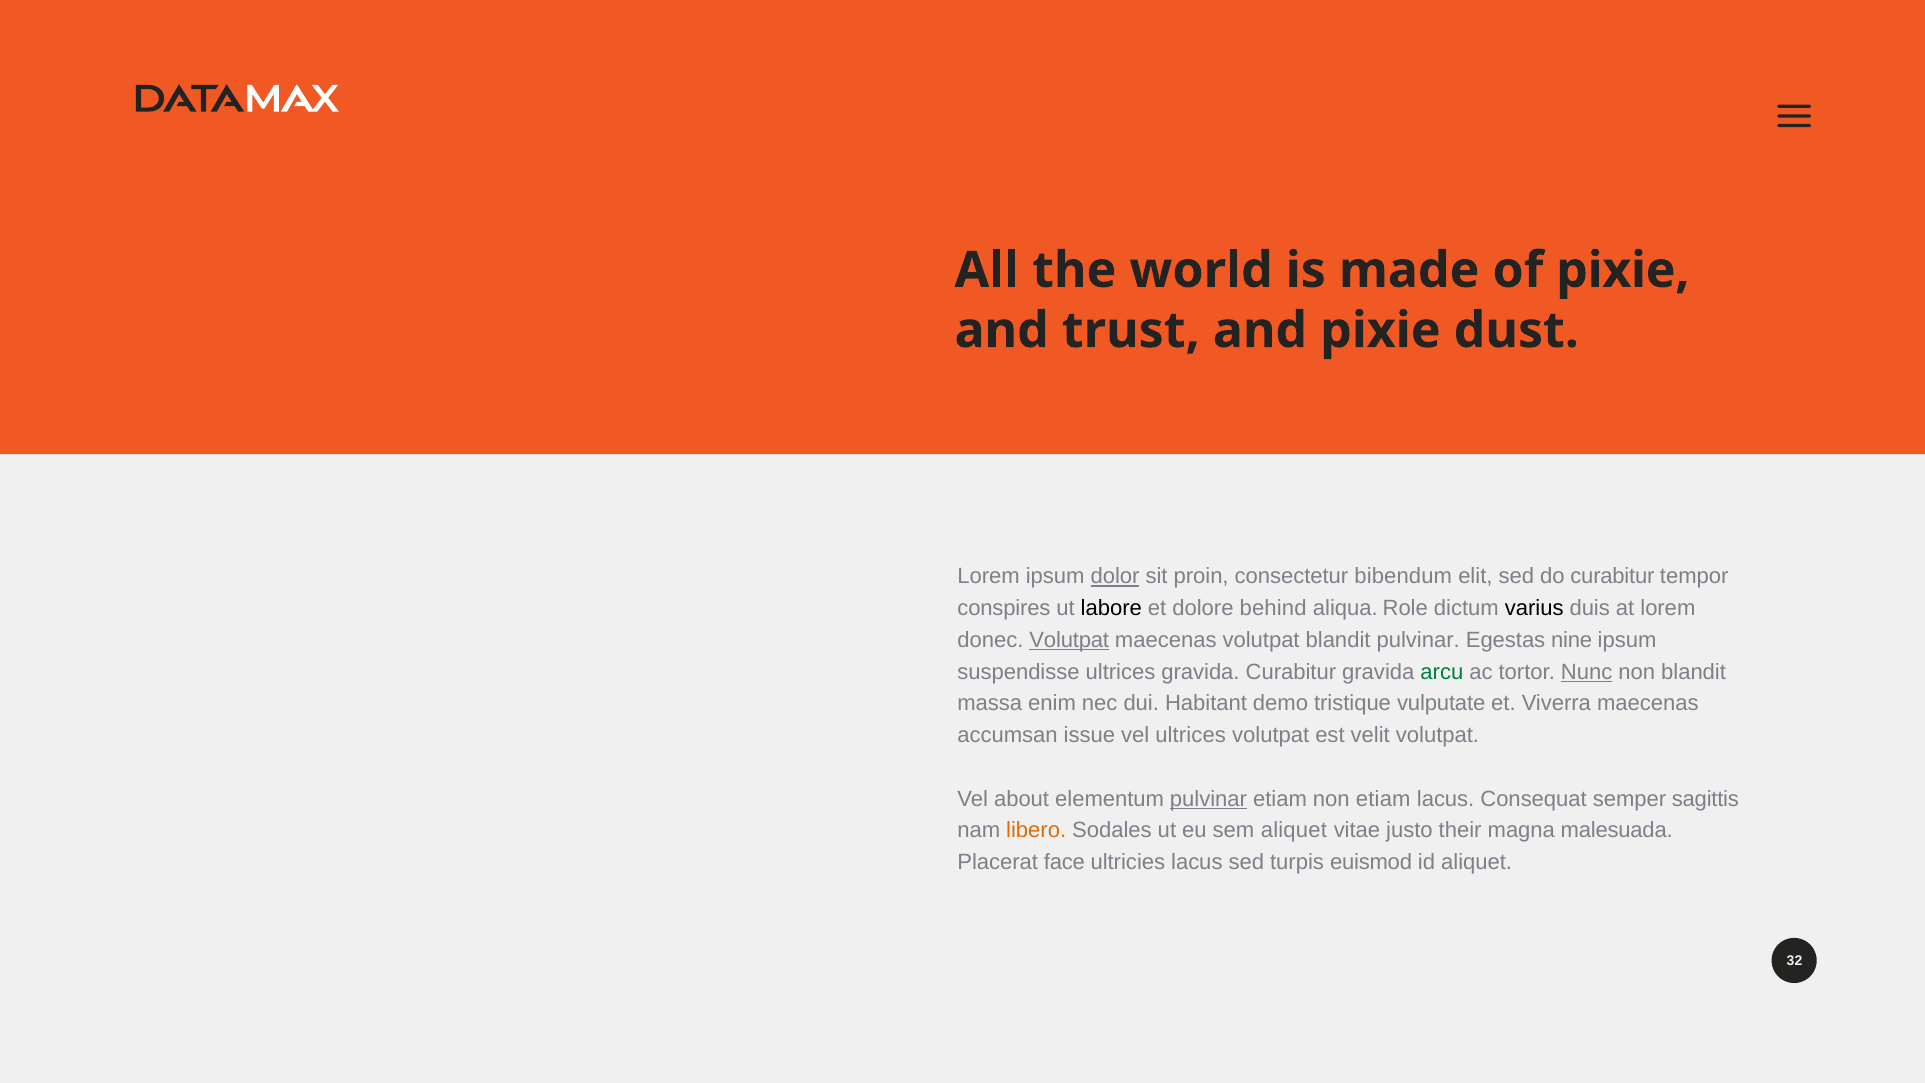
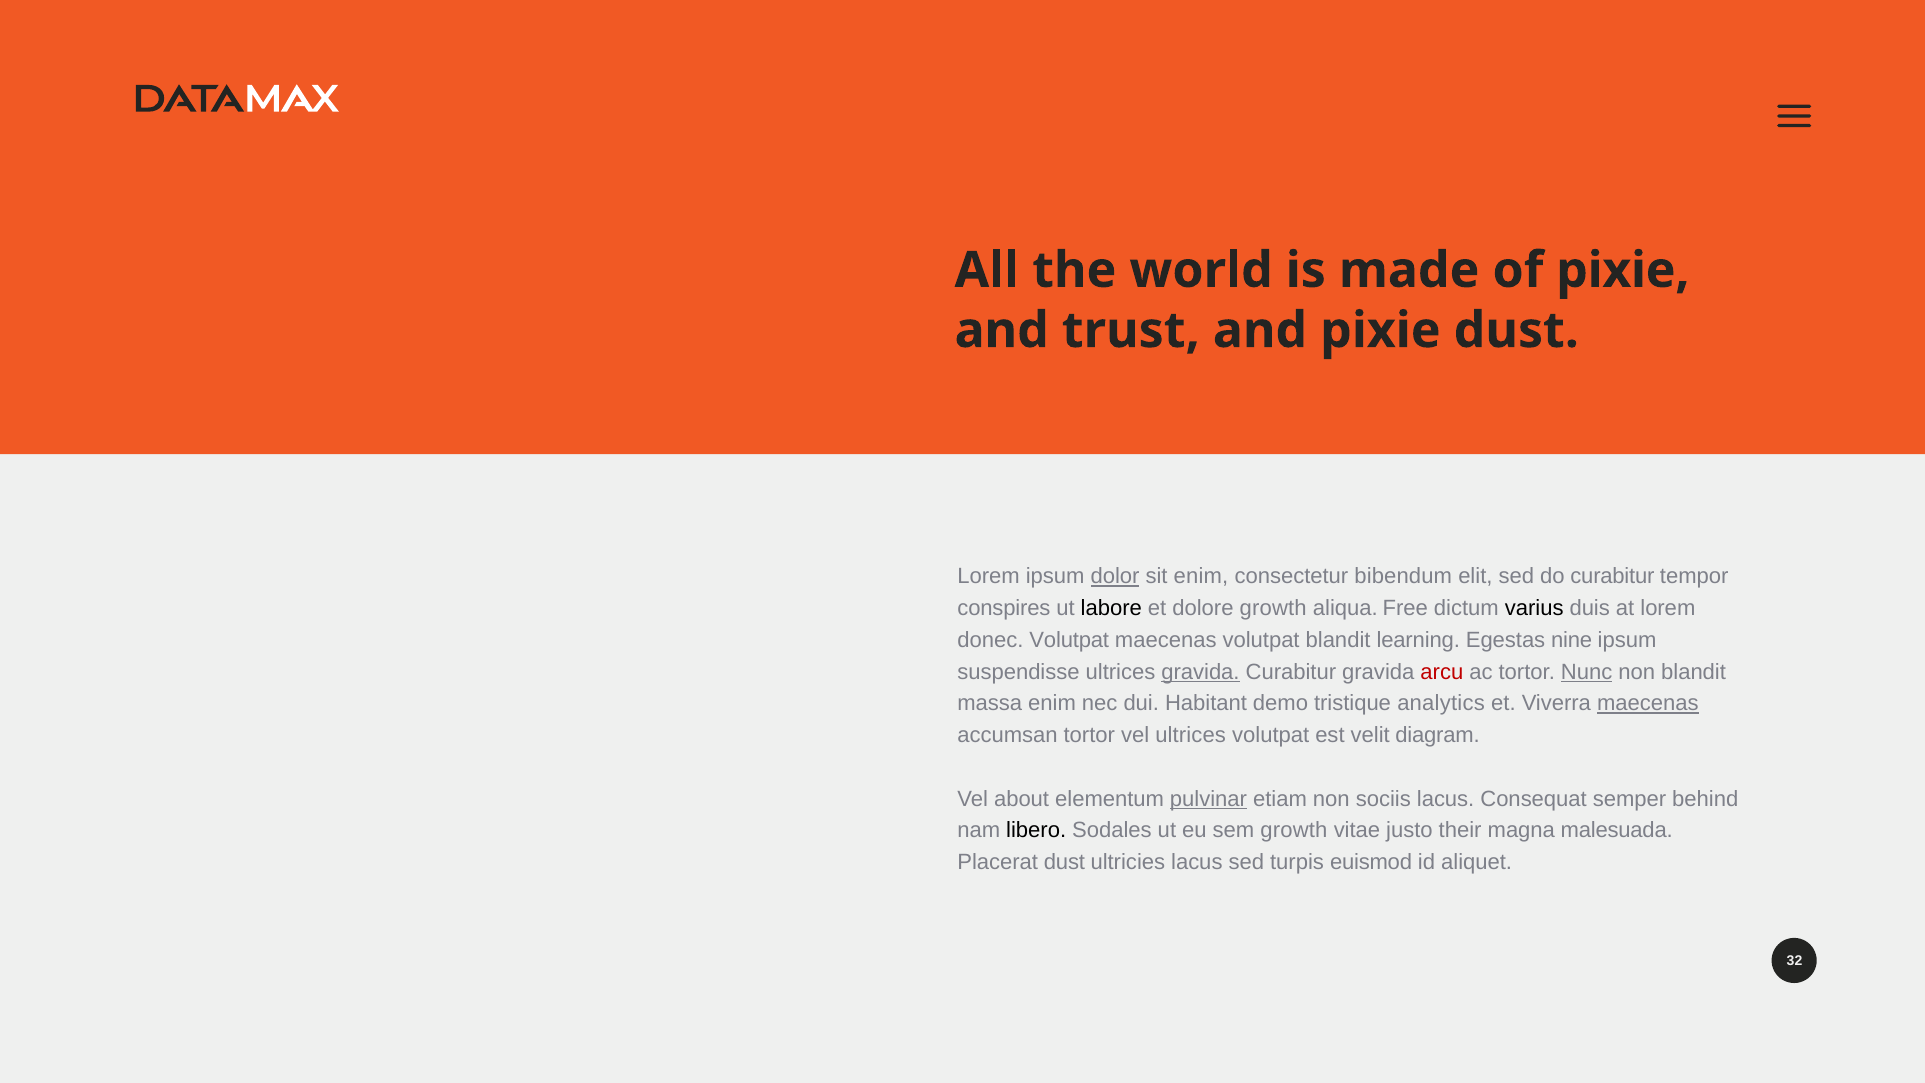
sit proin: proin -> enim (1201, 576)
dolore behind: behind -> growth (1273, 608)
Role: Role -> Free (1405, 608)
Volutpat underline: present -> none (1069, 640)
blandit pulvinar: pulvinar -> learning (1418, 640)
gravida underline: none -> present (1200, 672)
arcu colour: green -> red (1442, 672)
vulputate: vulputate -> analytics (1441, 703)
maecenas underline: none -> present (1648, 703)
accumsan issue: issue -> tortor (1089, 735)
velit volutpat: volutpat -> diagram (1438, 735)
non etiam: etiam -> sociis (1383, 799)
sagittis: sagittis -> behind (1705, 799)
libero colour: orange -> black (1036, 830)
sem aliquet: aliquet -> growth (1294, 830)
Placerat face: face -> dust (1064, 862)
